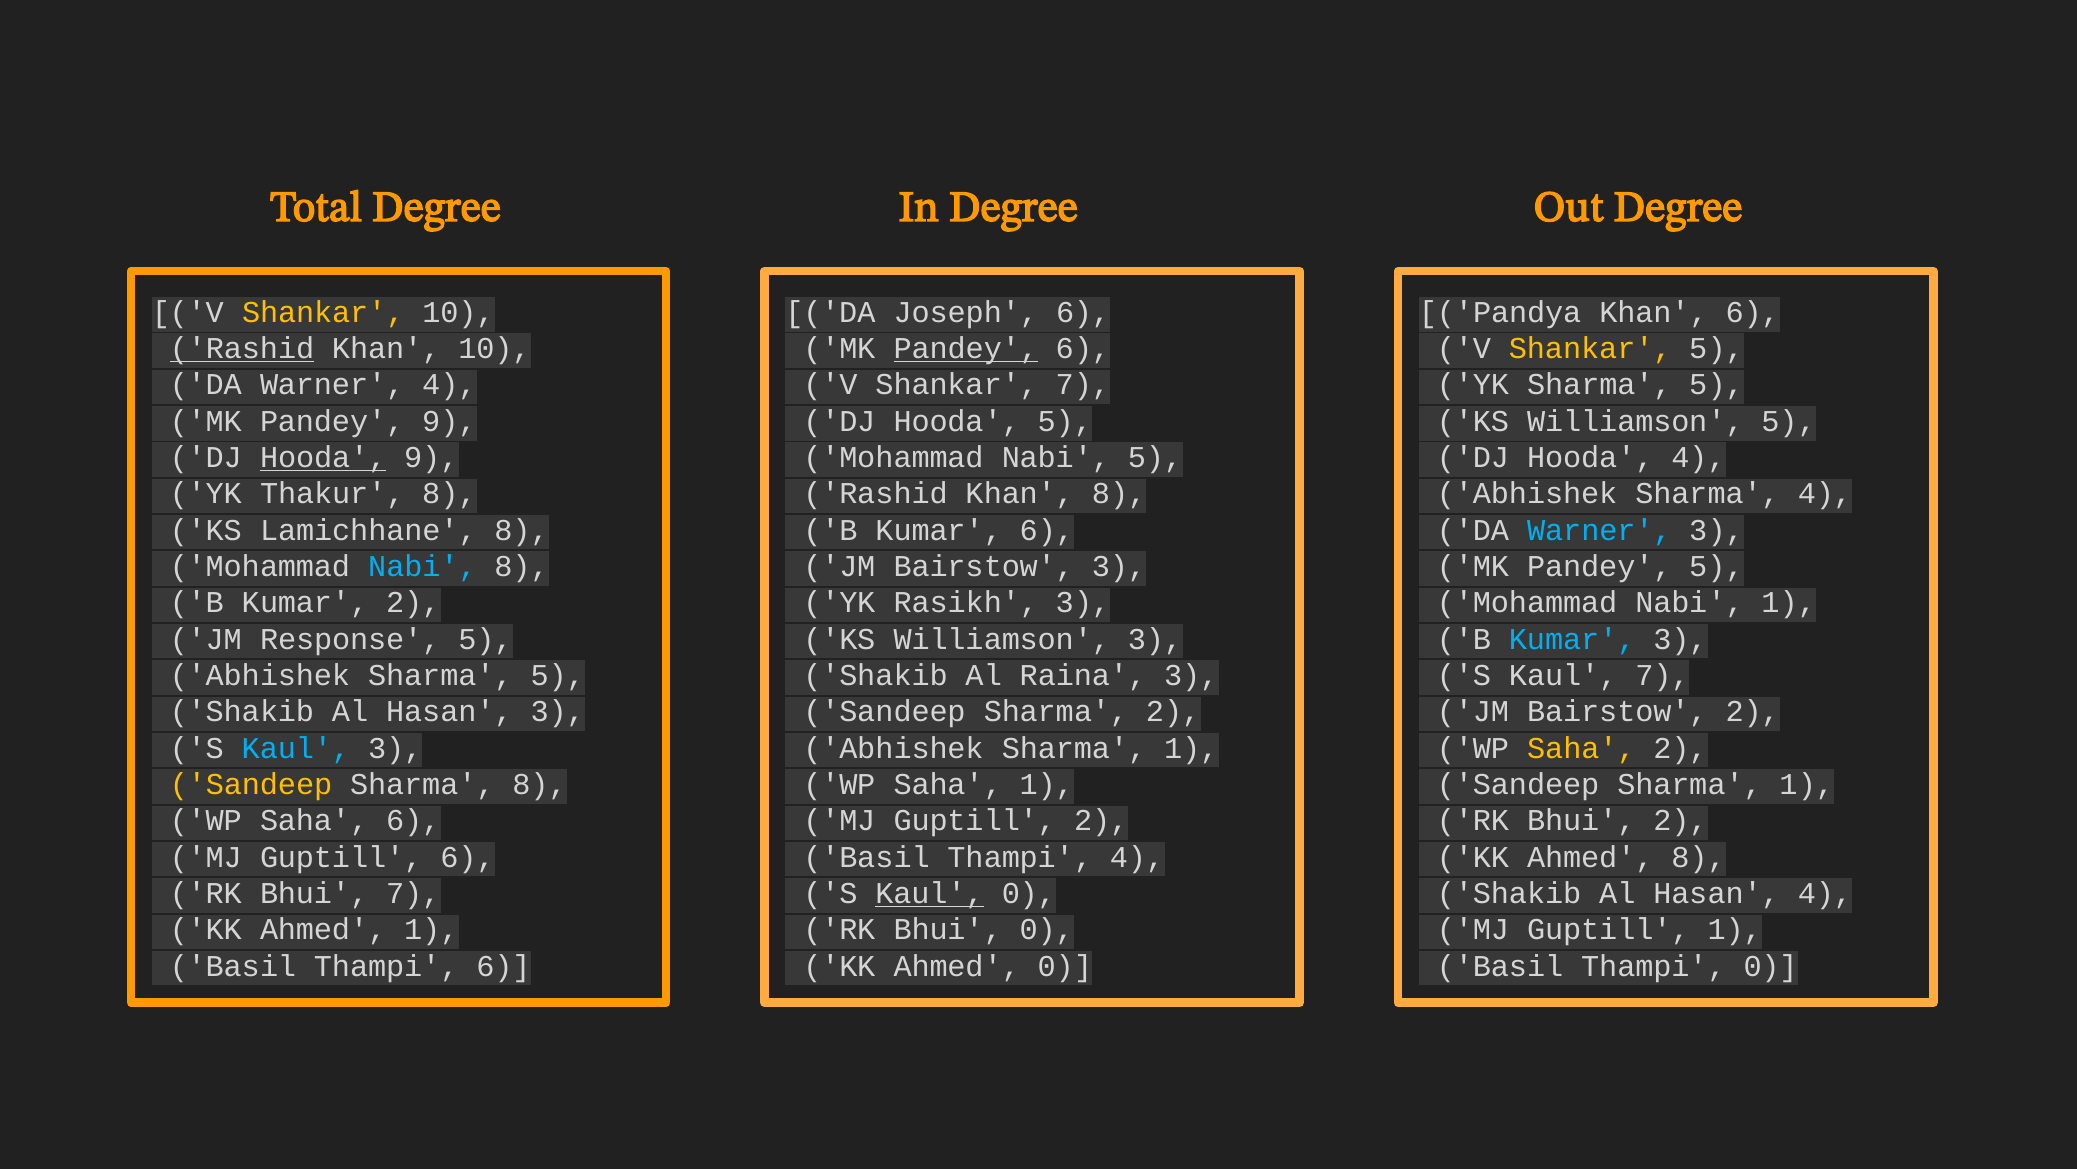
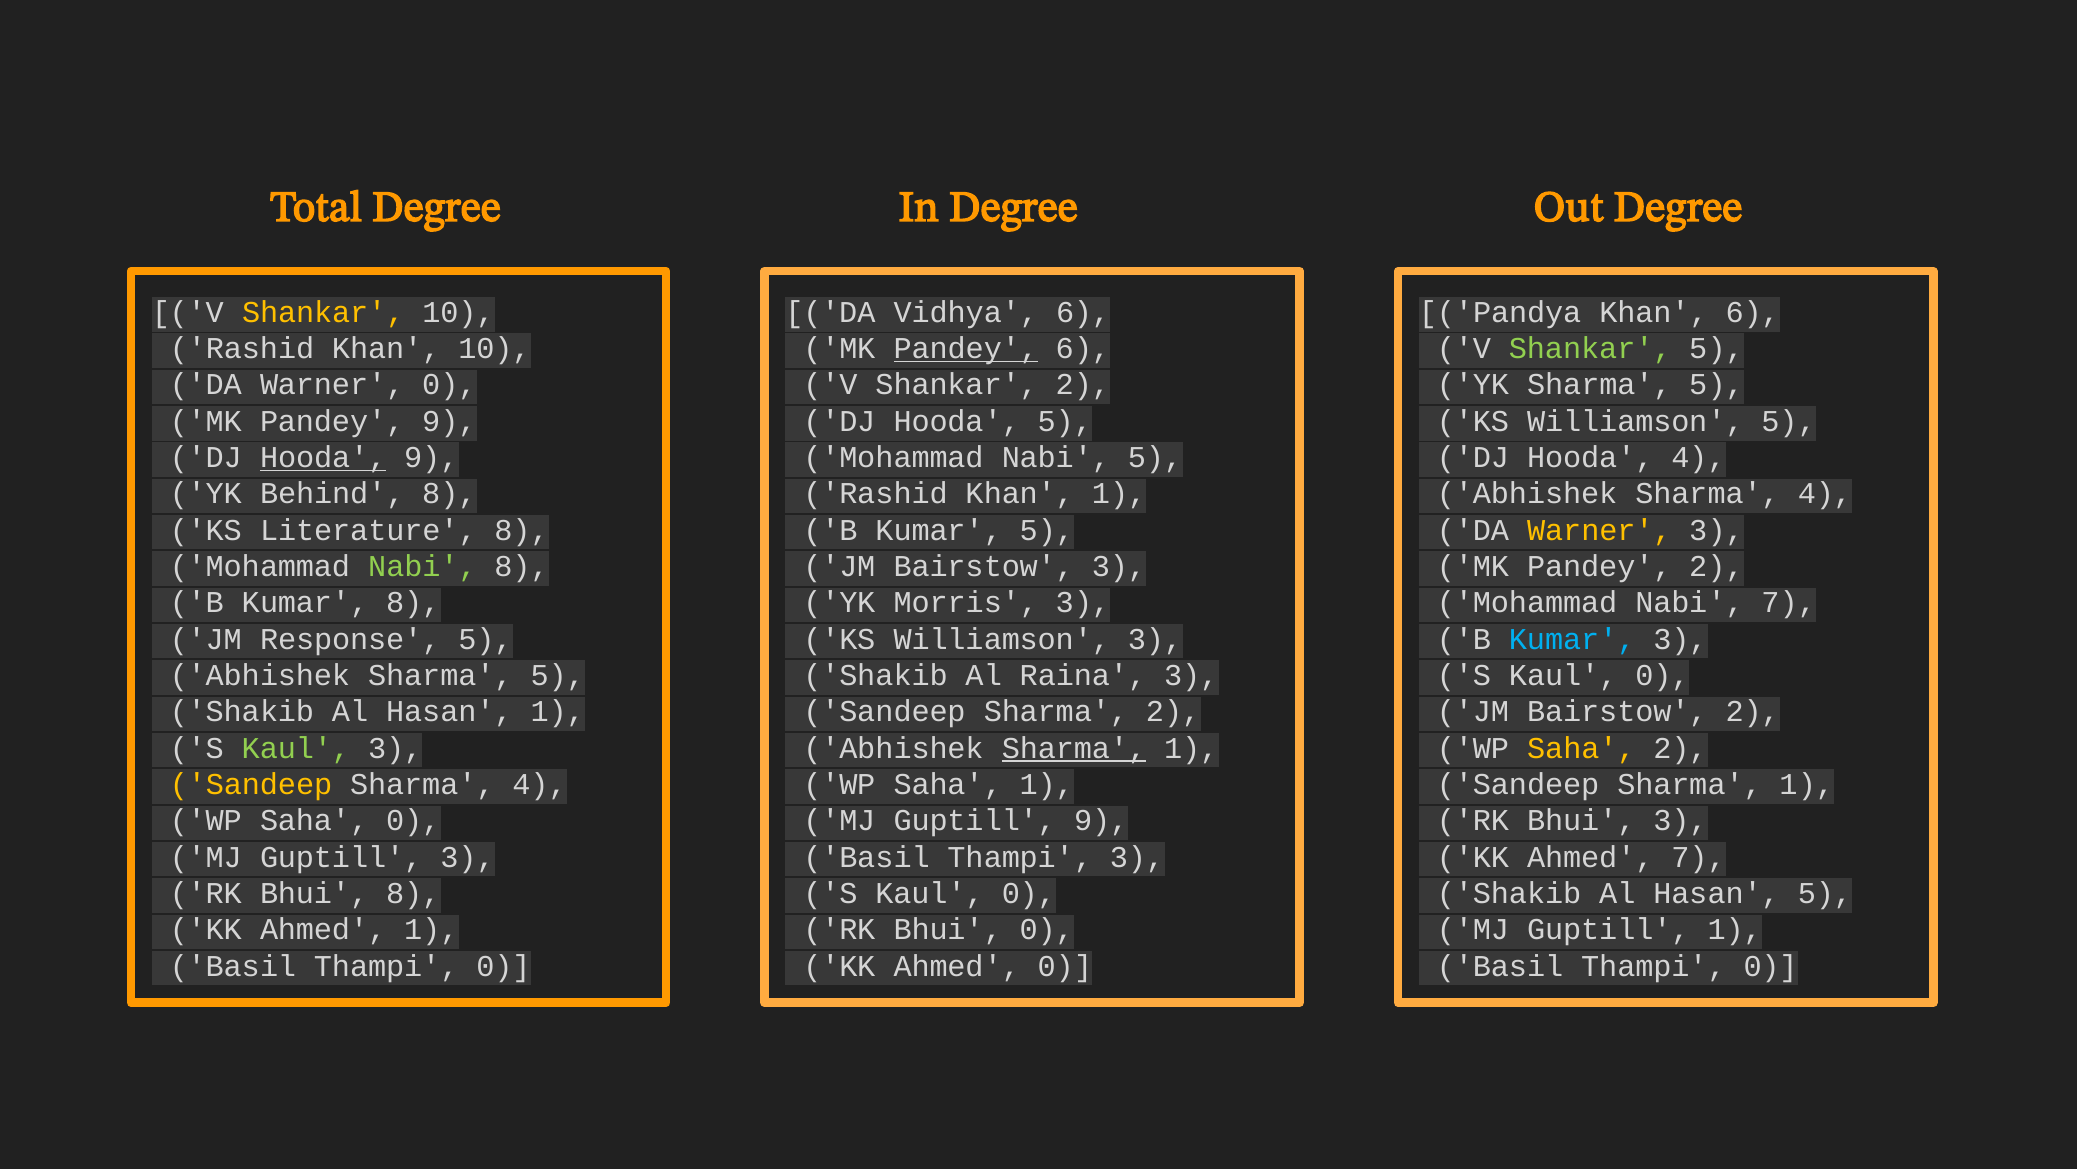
Joseph: Joseph -> Vidhya (966, 312)
Rashid underline: present -> none (242, 348)
Shankar colour: yellow -> light green (1590, 348)
Warner 4: 4 -> 0 (449, 385)
Shankar 7: 7 -> 2 (1083, 385)
Thakur: Thakur -> Behind (332, 494)
Khan 8: 8 -> 1 (1119, 494)
Lamichhane: Lamichhane -> Literature (368, 530)
Kumar 6: 6 -> 5 (1047, 530)
Warner colour: light blue -> yellow (1599, 530)
Nabi colour: light blue -> light green (422, 566)
Pandey 5: 5 -> 2 (1716, 566)
Kumar 2: 2 -> 8 (413, 602)
Rasikh: Rasikh -> Morris (966, 602)
Nabi 1: 1 -> 7 (1789, 602)
7: 7 -> 0 (1662, 675)
Hasan 3: 3 -> 1 (558, 711)
Kaul colour: light blue -> light green (296, 748)
Sharma underline: none -> present (1074, 748)
8: 8 -> 4 (540, 784)
Saha 6: 6 -> 0 (413, 820)
Guptill 2: 2 -> 9 (1101, 820)
Bhui 2: 2 -> 3 (1680, 820)
Guptill 6: 6 -> 3 (468, 857)
Thampi 4: 4 -> 3 (1137, 857)
Ahmed 8: 8 -> 7 (1699, 857)
Bhui 7: 7 -> 8 (413, 893)
Kaul underline: present -> none (930, 893)
Hasan 4: 4 -> 5 (1825, 893)
6: 6 -> 0 (503, 966)
